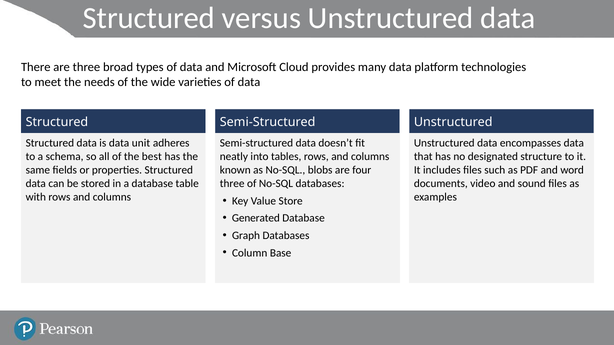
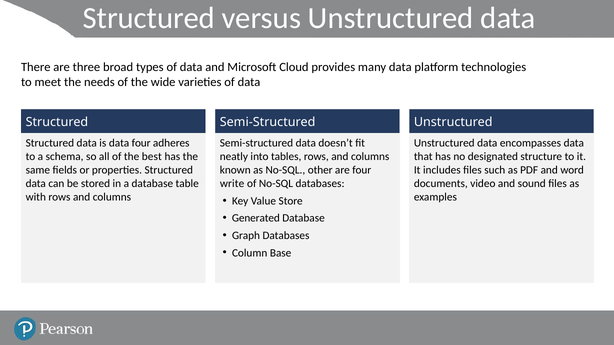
data unit: unit -> four (141, 143)
blobs: blobs -> other (320, 170)
three: three -> write (232, 184)
